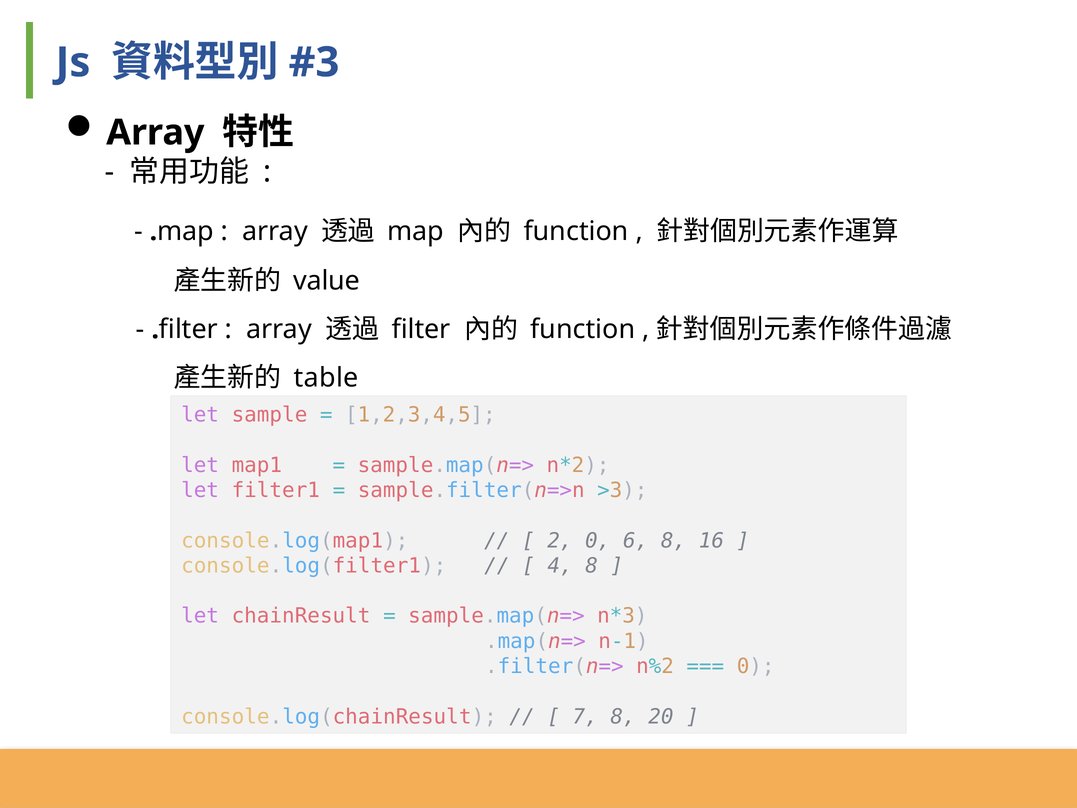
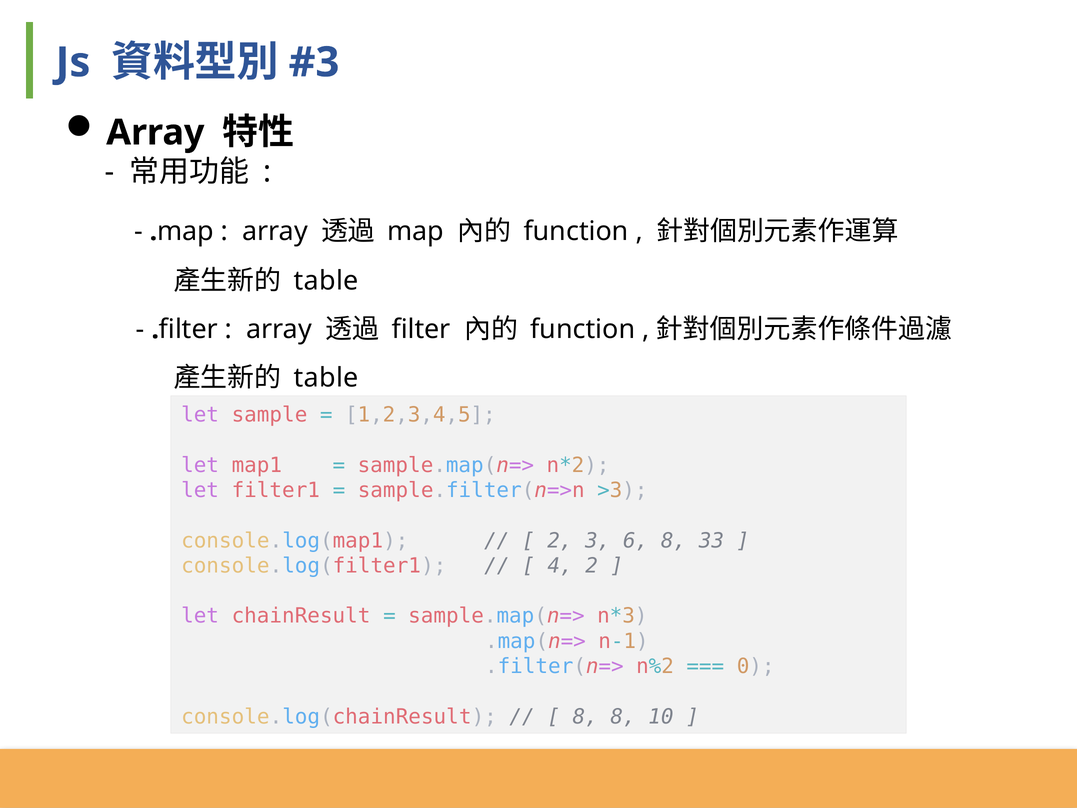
value: value -> table (326, 281)
2 0: 0 -> 3 (598, 540)
16: 16 -> 33 (711, 540)
4 8: 8 -> 2 (592, 566)
7: 7 -> 8 (585, 716)
20: 20 -> 10 (661, 716)
